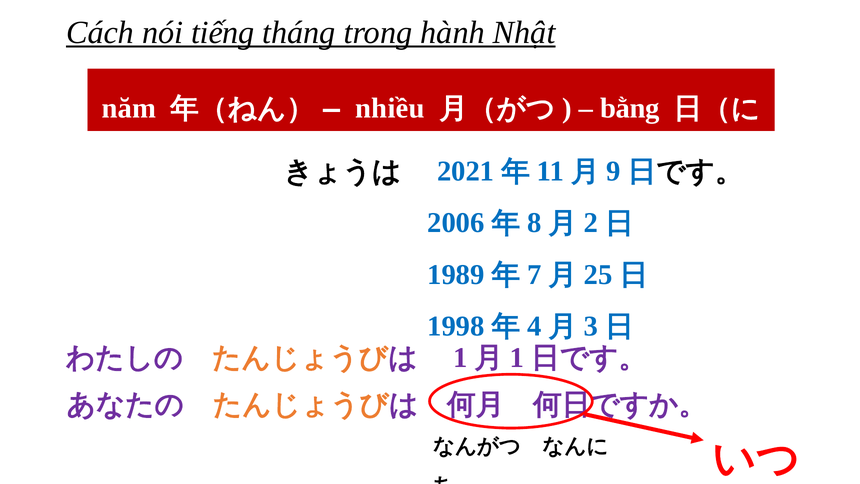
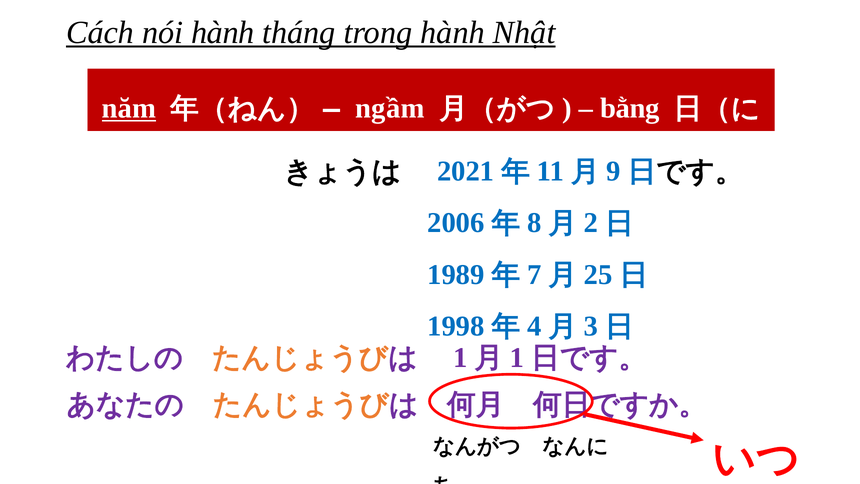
nói tiếng: tiếng -> hành (223, 32)
năm underline: none -> present (129, 108)
nhiều: nhiều -> ngầm (390, 108)
